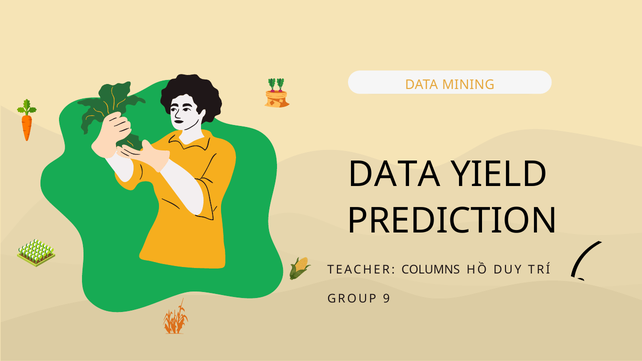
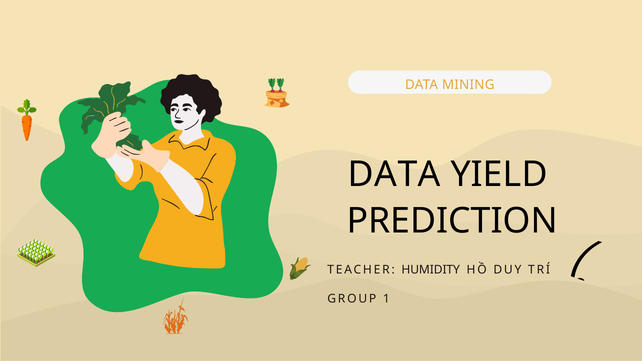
COLUMNS: COLUMNS -> HUMIDITY (431, 270)
9: 9 -> 1 (386, 299)
